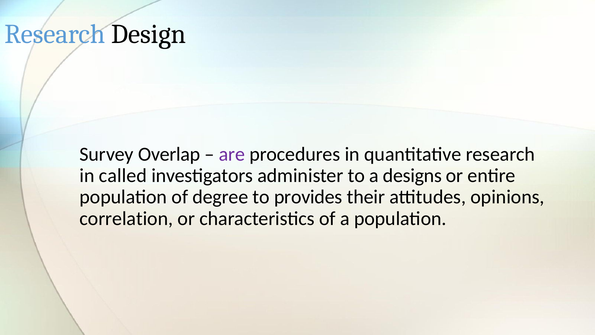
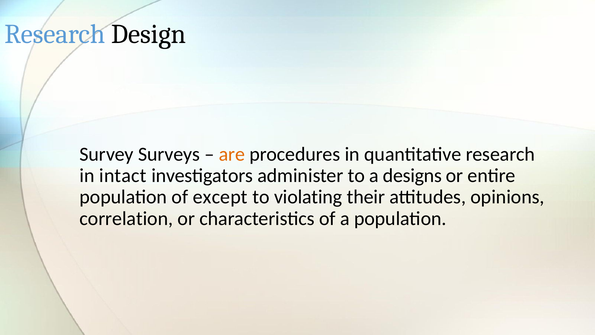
Overlap: Overlap -> Surveys (169, 154)
are colour: purple -> orange (232, 154)
called: called -> intact (123, 175)
degree: degree -> except (220, 197)
provides: provides -> violating (308, 197)
